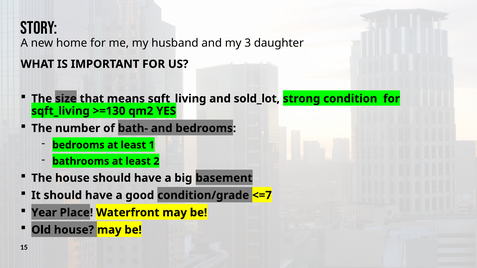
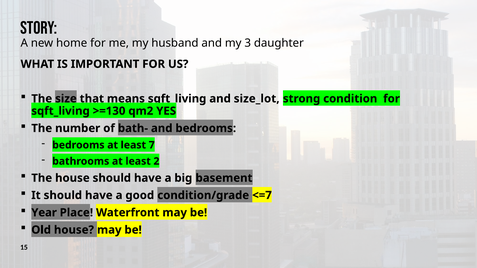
sold_lot: sold_lot -> size_lot (257, 99)
1: 1 -> 7 (152, 145)
